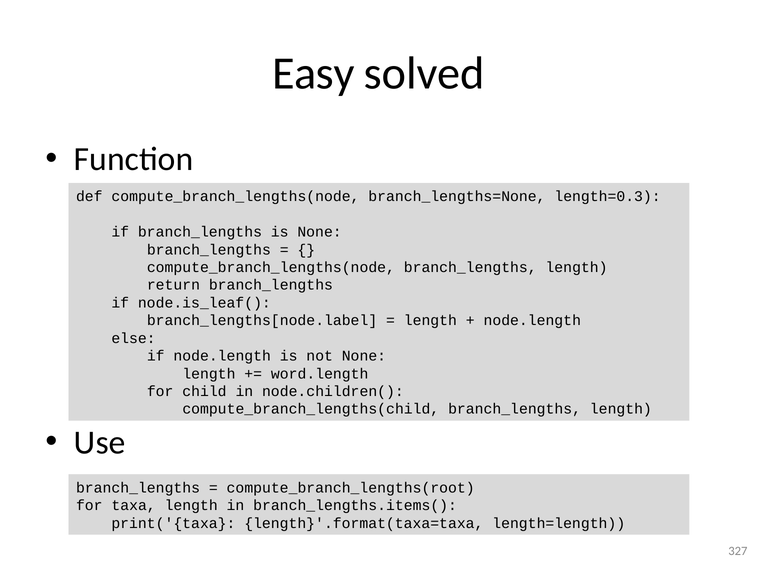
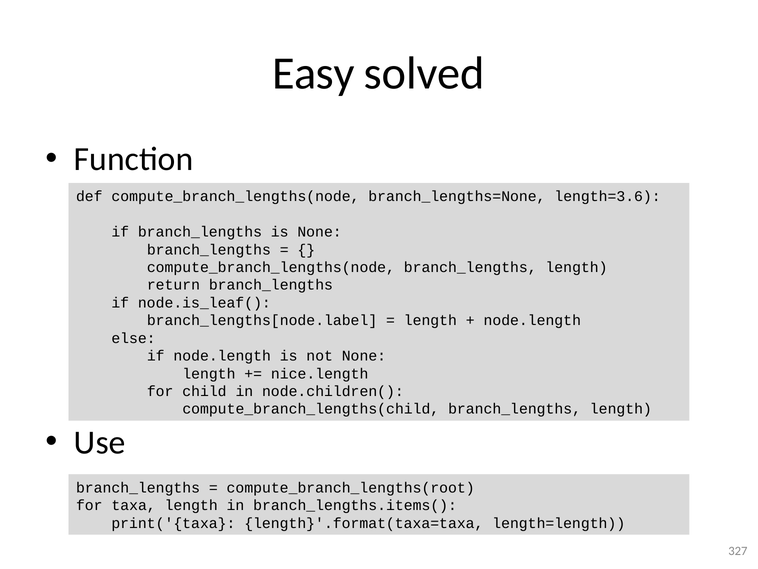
length=0.3: length=0.3 -> length=3.6 (608, 196)
word.length: word.length -> nice.length (320, 373)
